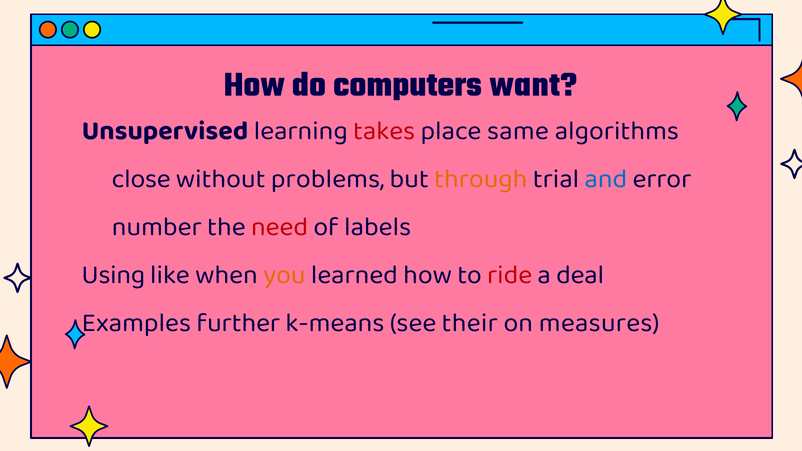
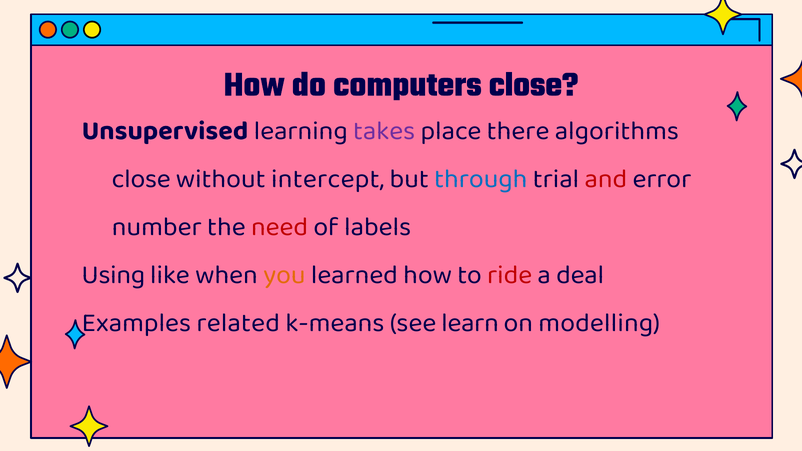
computers want: want -> close (534, 84)
takes colour: red -> purple (384, 130)
same: same -> there (518, 130)
problems: problems -> intercept (327, 178)
through colour: orange -> blue (481, 178)
and colour: blue -> red (606, 178)
further: further -> related (238, 323)
their: their -> learn (470, 323)
measures: measures -> modelling (599, 323)
